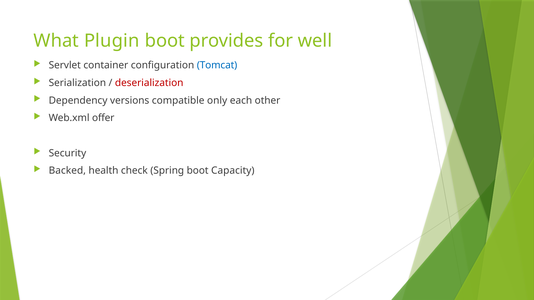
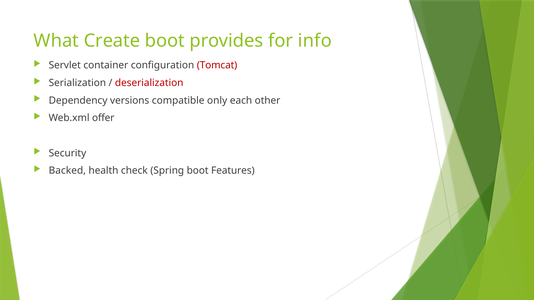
Plugin: Plugin -> Create (112, 41)
well: well -> info (315, 41)
Tomcat colour: blue -> red (217, 65)
Capacity: Capacity -> Features (233, 171)
